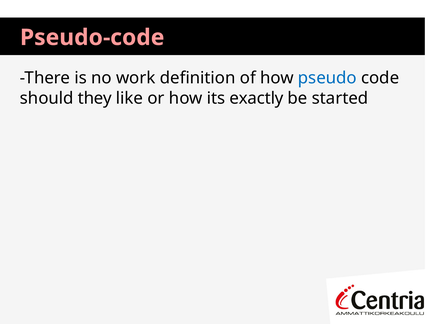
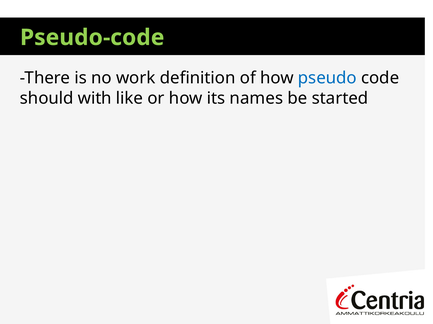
Pseudo-code colour: pink -> light green (92, 38)
they: they -> with (95, 98)
exactly: exactly -> names (256, 98)
